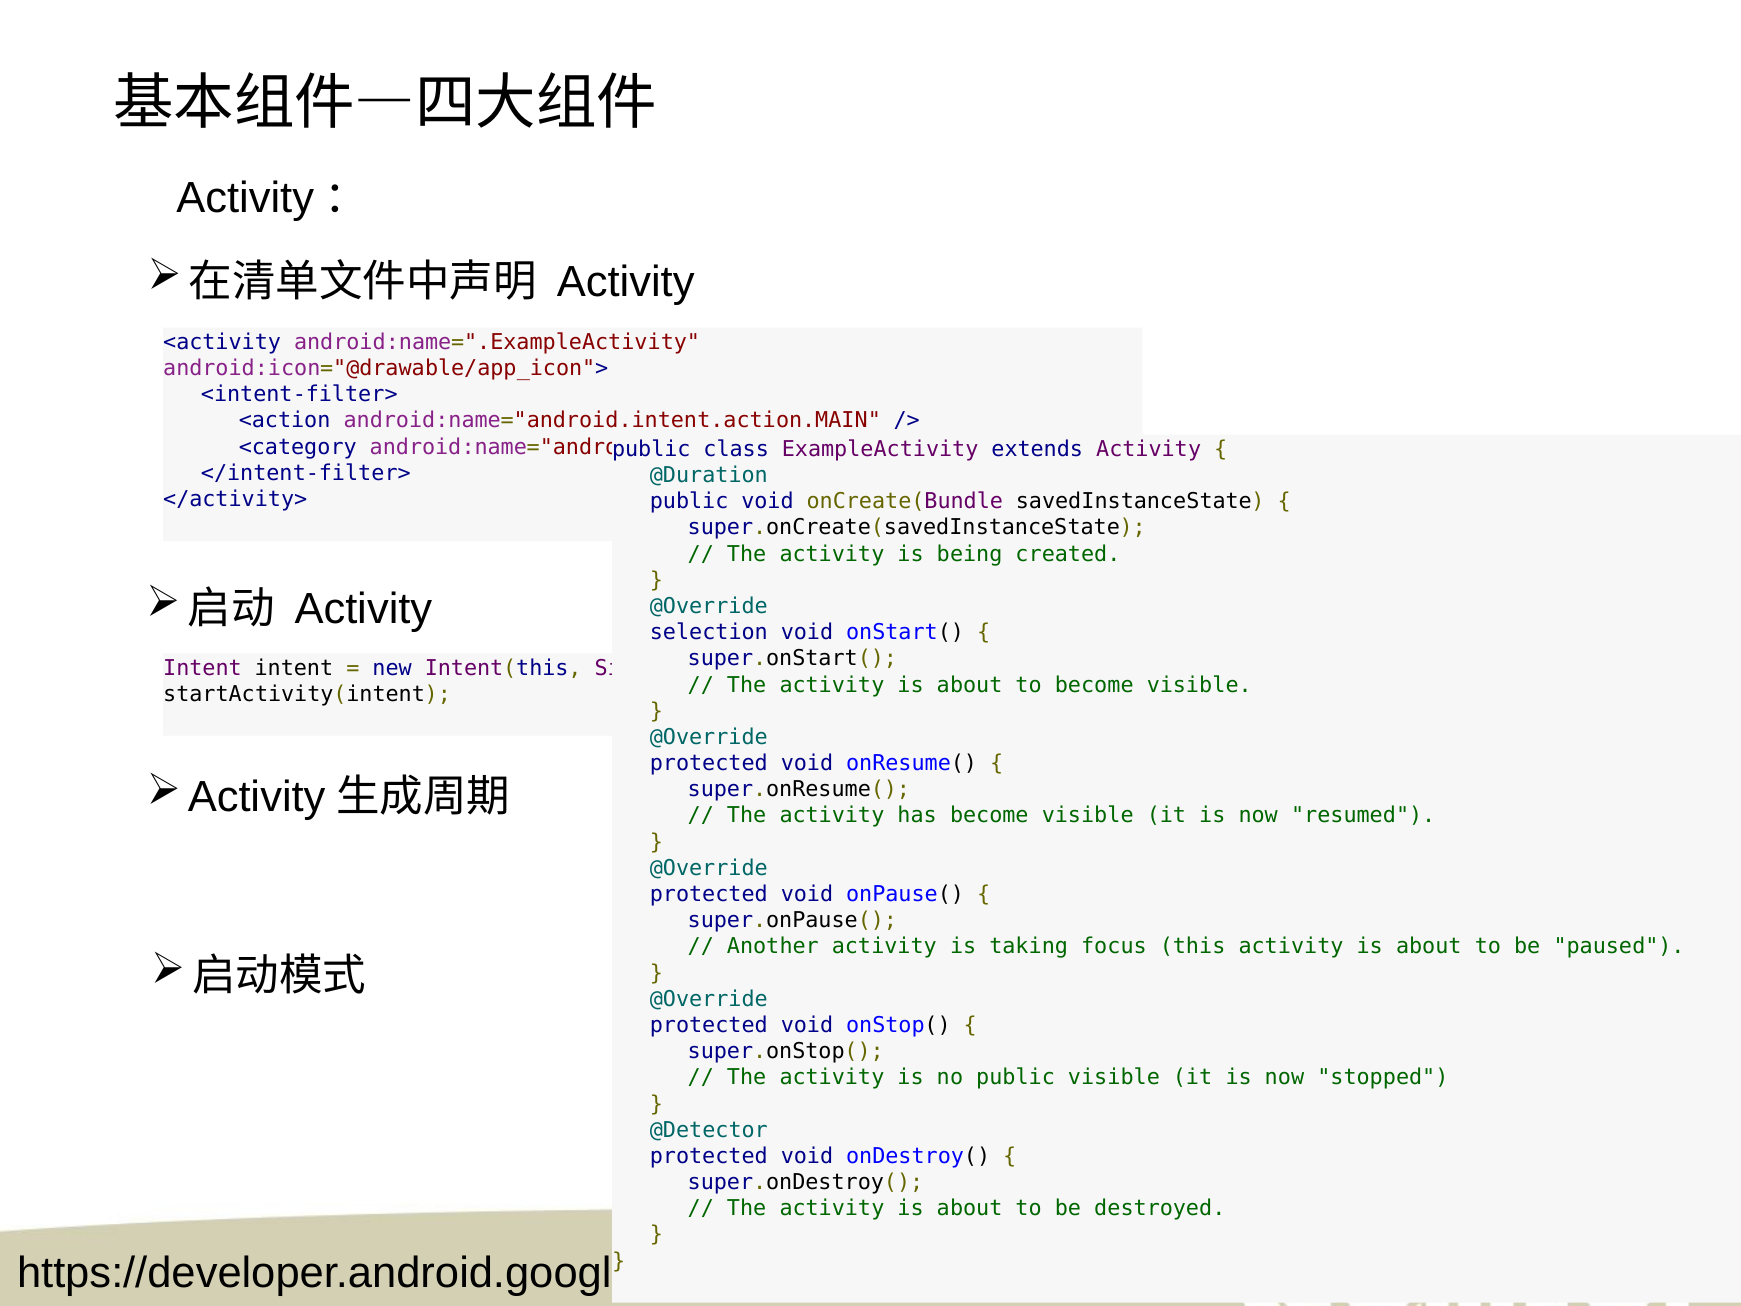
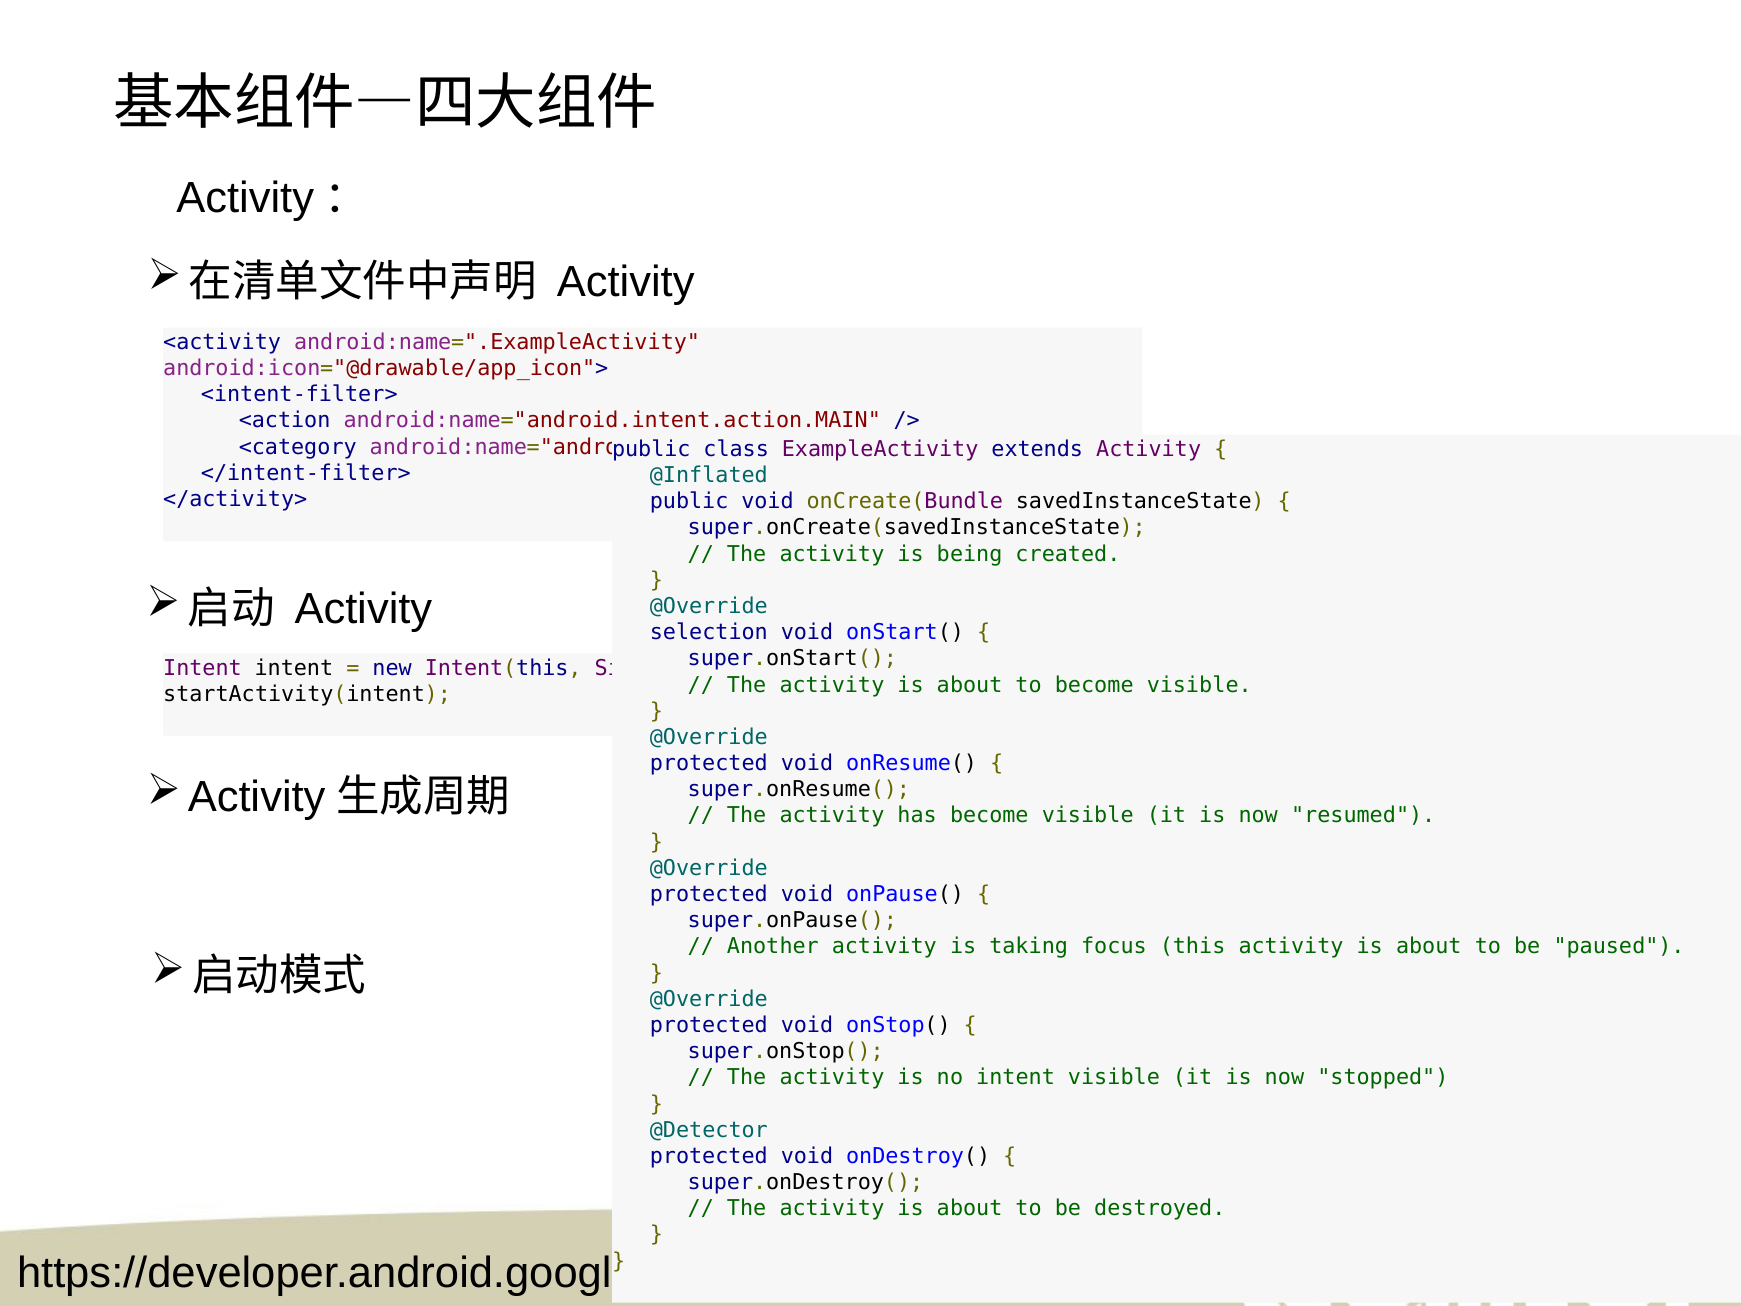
@Duration: @Duration -> @Inflated (709, 475)
no public: public -> intent (1016, 1077)
